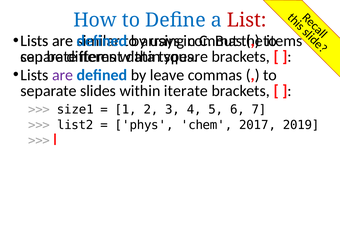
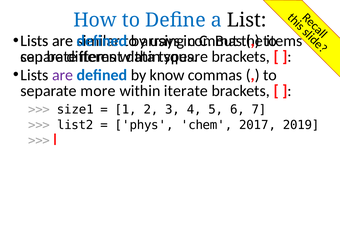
List colour: red -> black (247, 20)
leave: leave -> know (167, 75)
slides: slides -> more (98, 91)
